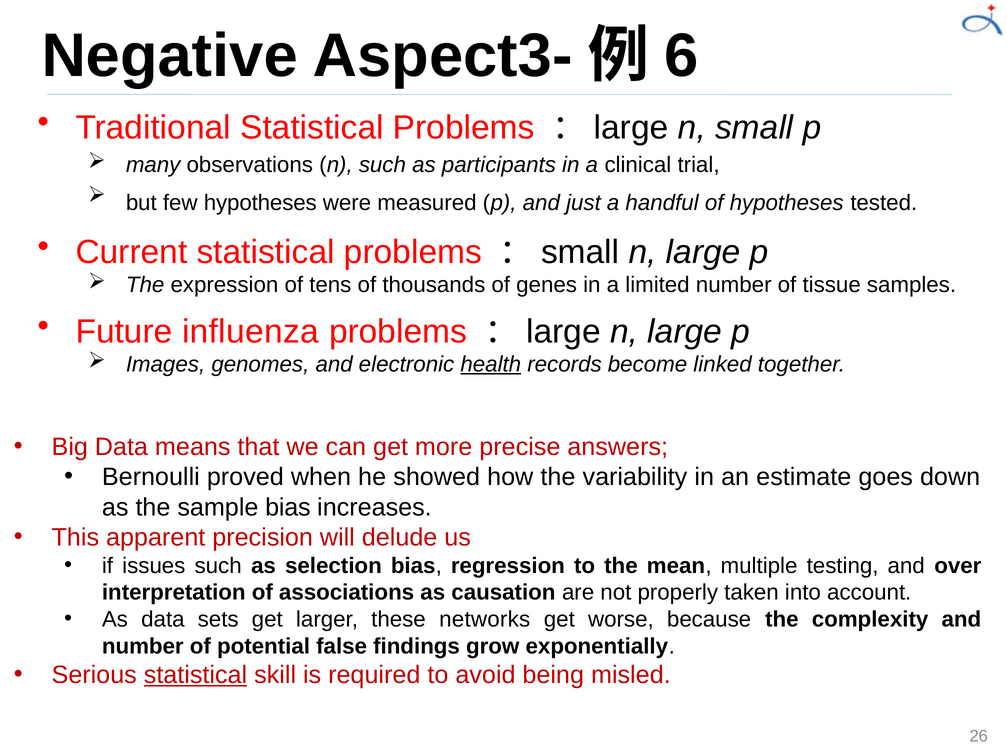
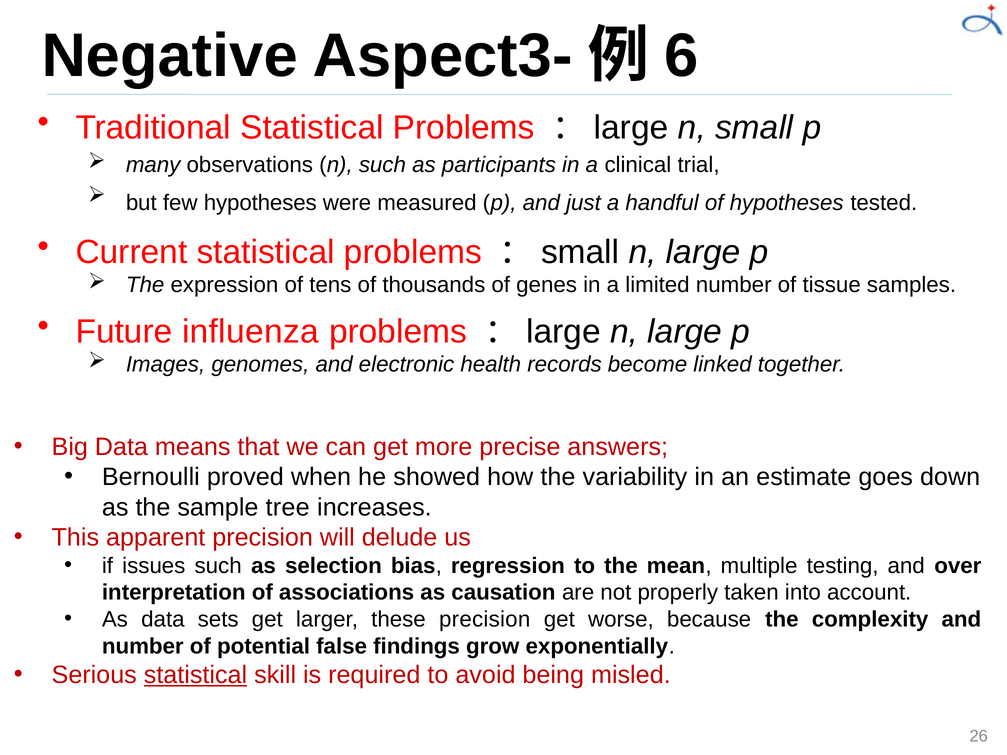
health underline: present -> none (491, 364)
sample bias: bias -> tree (288, 507)
these networks: networks -> precision (485, 620)
